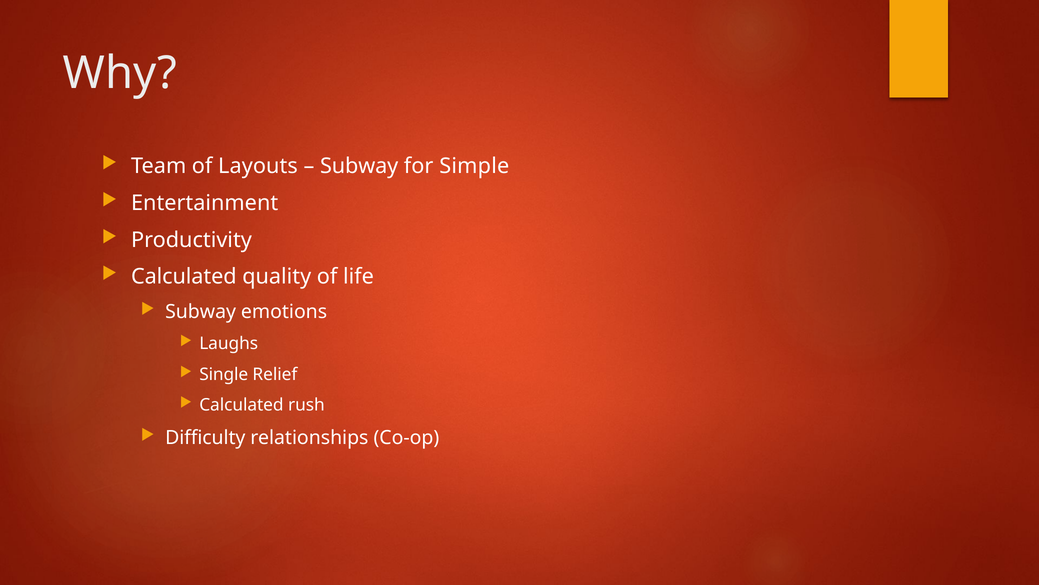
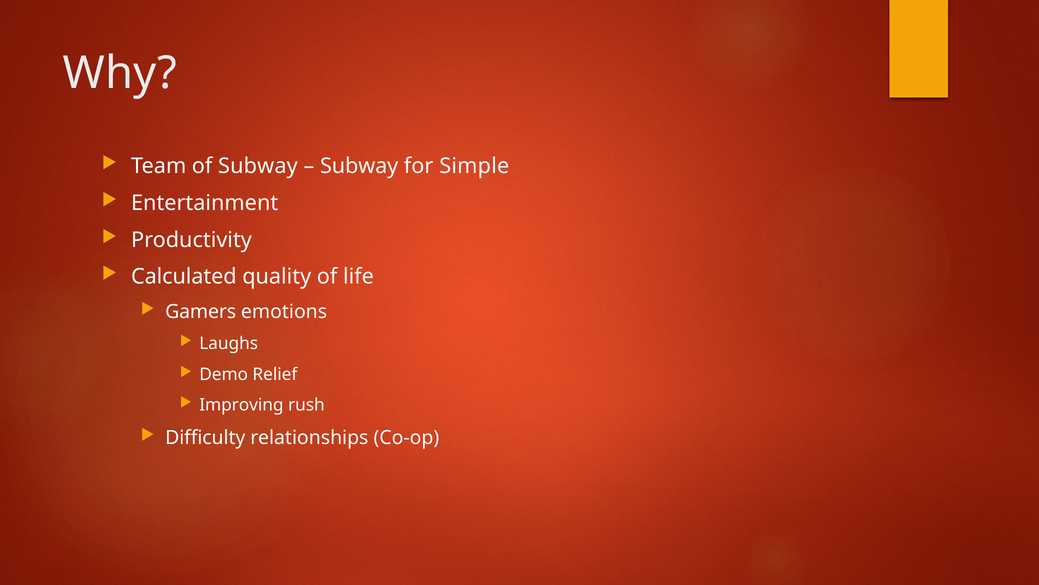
of Layouts: Layouts -> Subway (258, 166)
Subway: Subway -> Gamers (201, 312)
Single: Single -> Demo (224, 374)
Calculated: Calculated -> Improving (241, 405)
